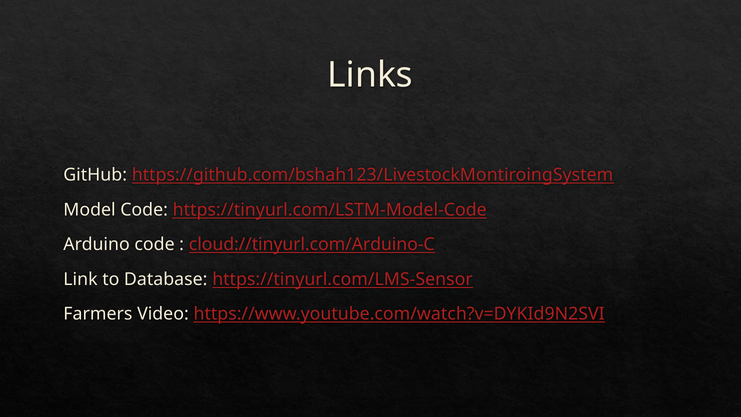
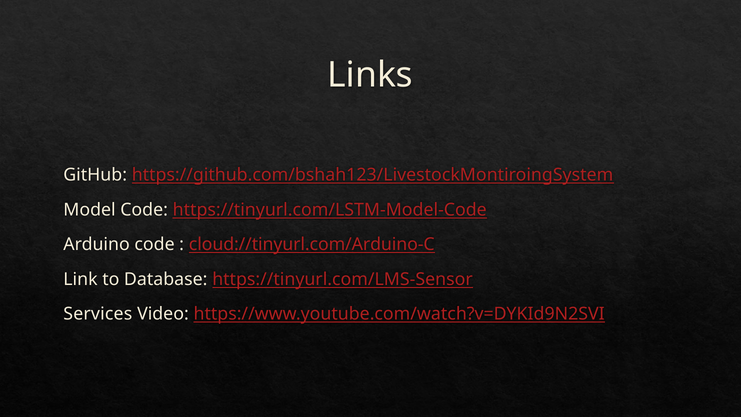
Farmers: Farmers -> Services (98, 314)
